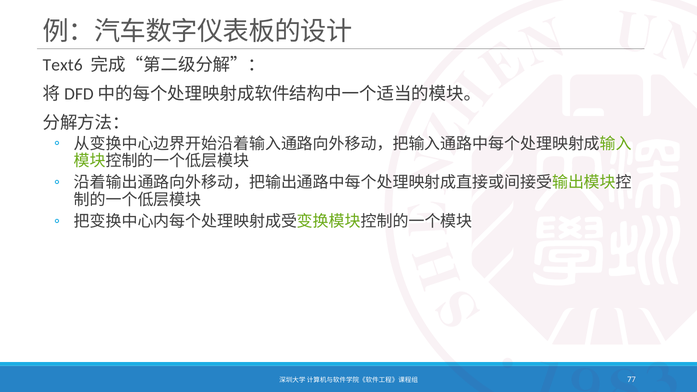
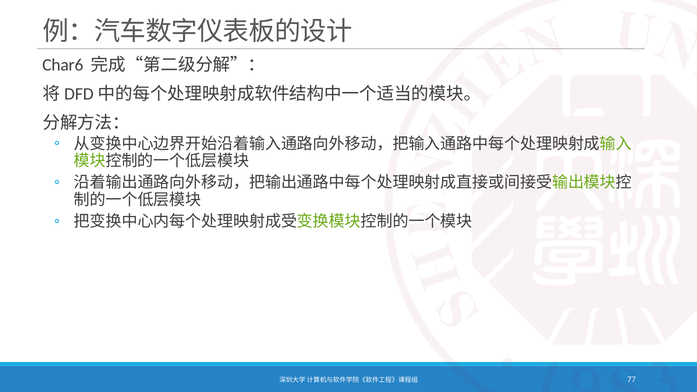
Text6: Text6 -> Char6 (63, 65)
